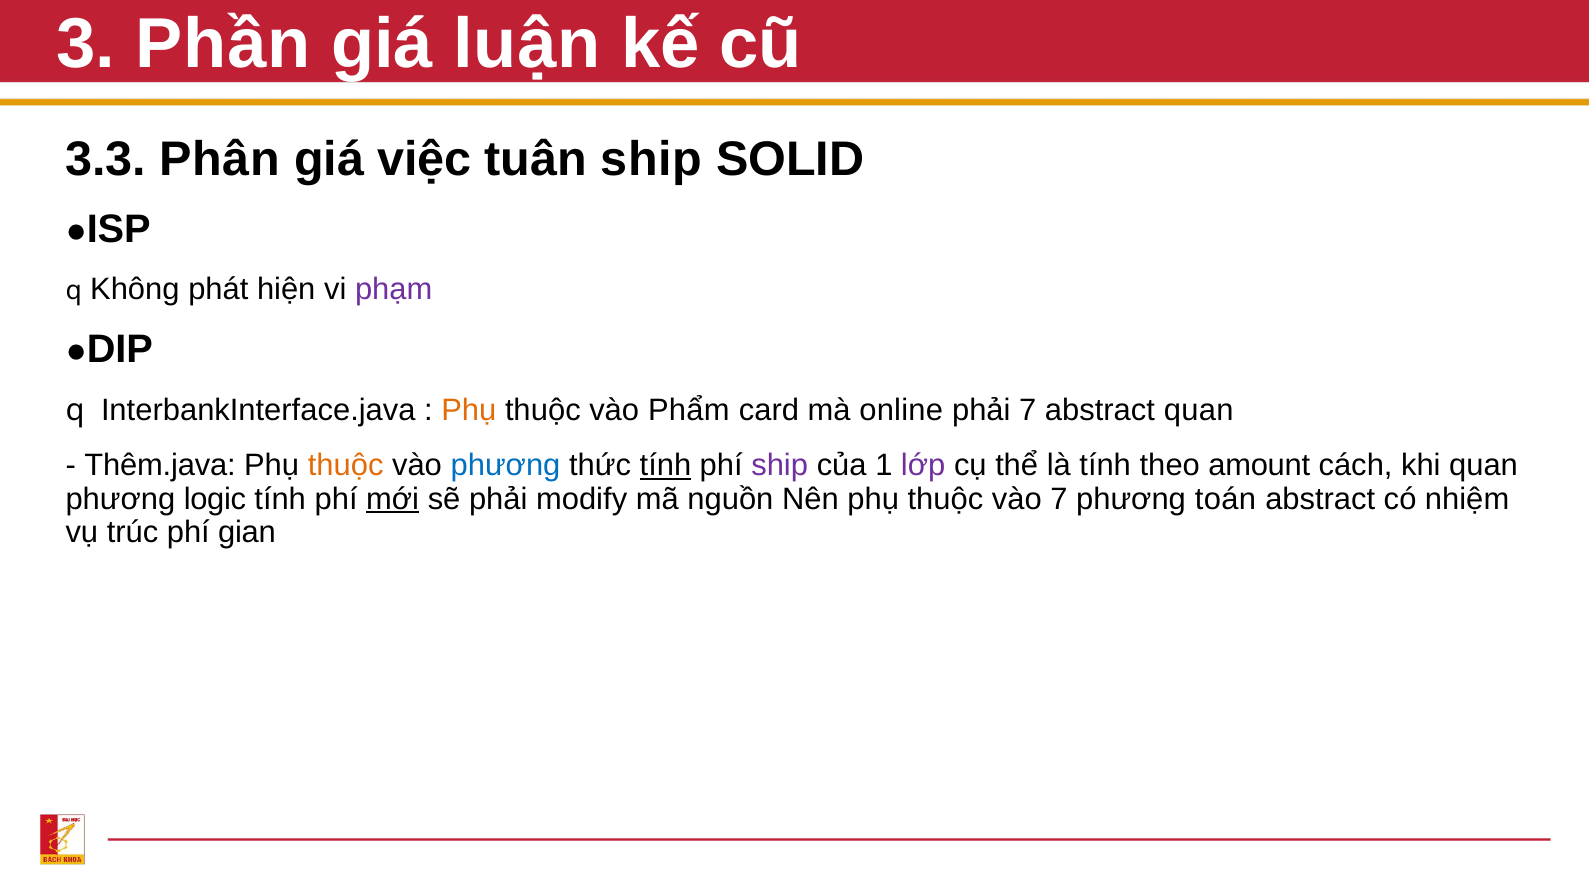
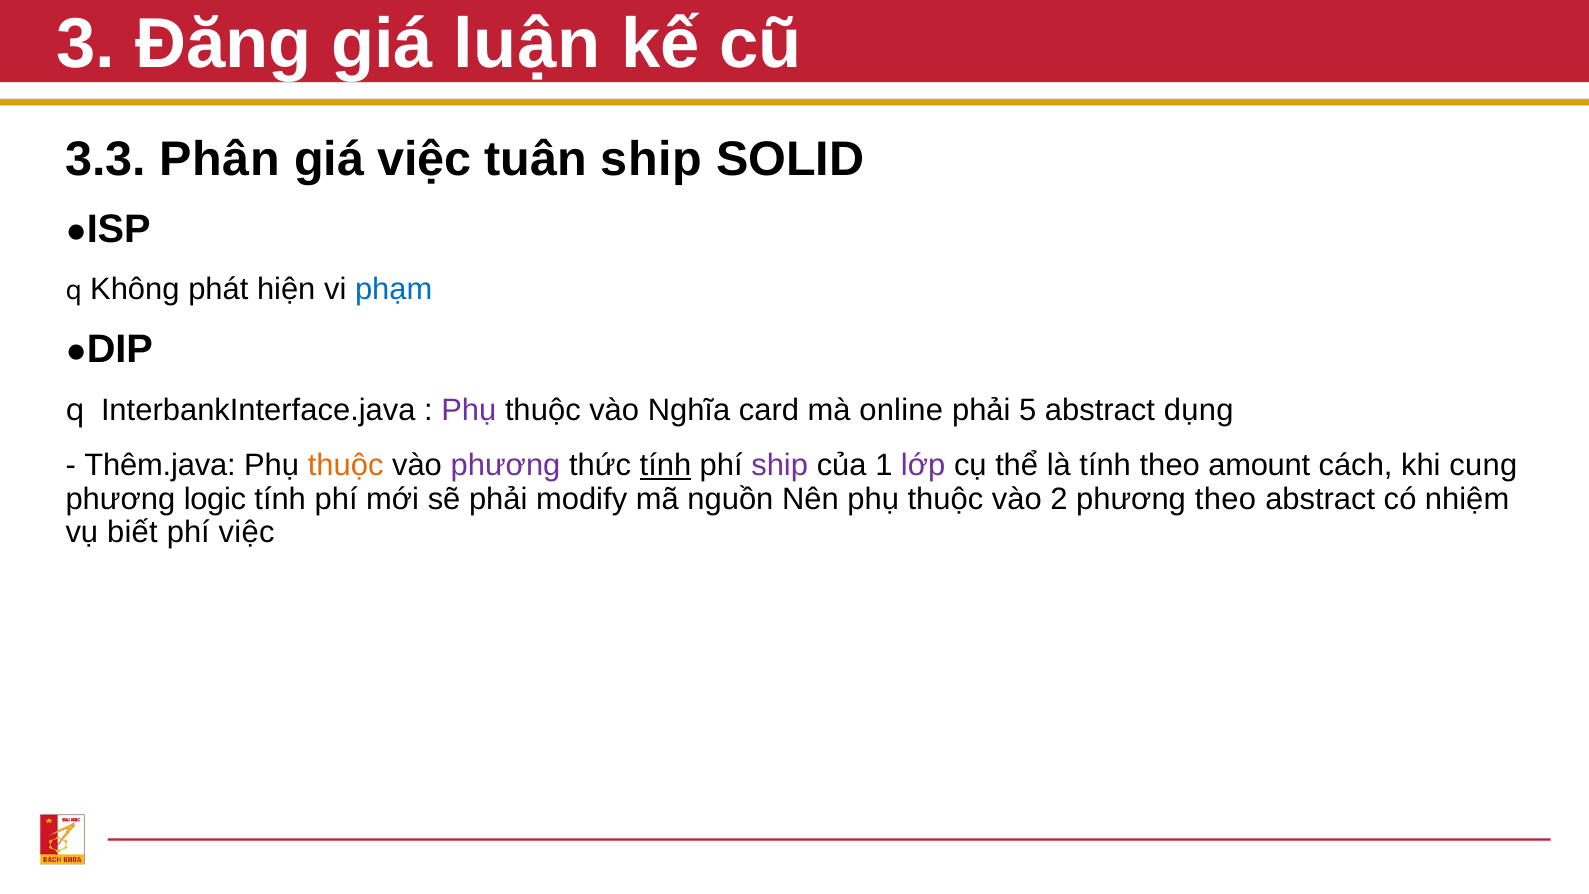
Phần: Phần -> Đăng (223, 45)
phạm colour: purple -> blue (394, 290)
Phụ colour: orange -> purple (469, 410)
Phẩm: Phẩm -> Nghĩa (689, 410)
phải 7: 7 -> 5 (1028, 410)
abstract quan: quan -> dụng (1199, 410)
phương colour: blue -> purple (506, 466)
khi quan: quan -> cung (1483, 466)
mới underline: present -> none (393, 499)
vào 7: 7 -> 2 (1059, 499)
phương toán: toán -> theo (1225, 499)
trúc: trúc -> biết (132, 532)
phí gian: gian -> việc (247, 532)
